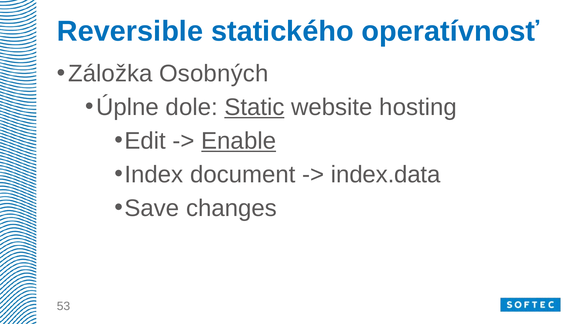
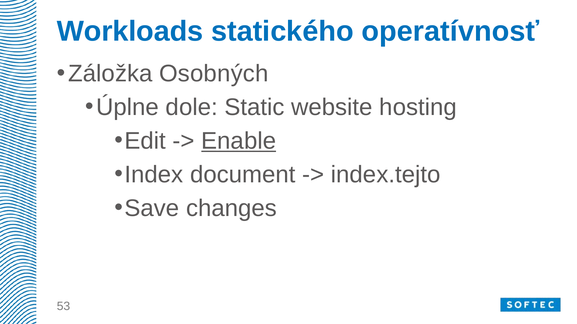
Reversible: Reversible -> Workloads (130, 31)
Static underline: present -> none (254, 108)
index.data: index.data -> index.tejto (386, 175)
